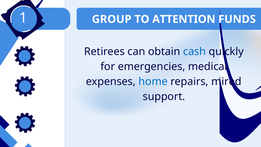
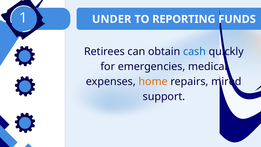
GROUP: GROUP -> UNDER (112, 19)
ATTENTION: ATTENTION -> REPORTING (184, 19)
home colour: blue -> orange (153, 81)
